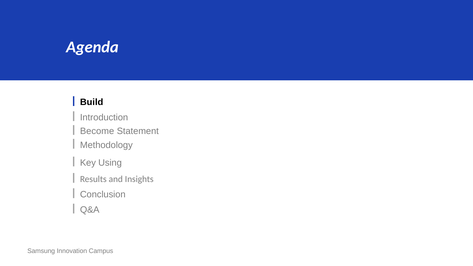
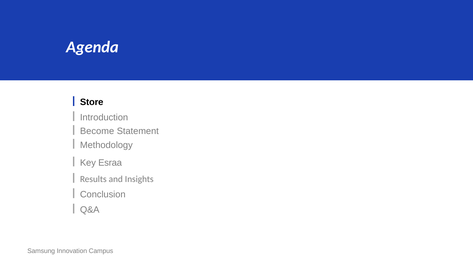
Build: Build -> Store (92, 102)
Using: Using -> Esraa (110, 163)
